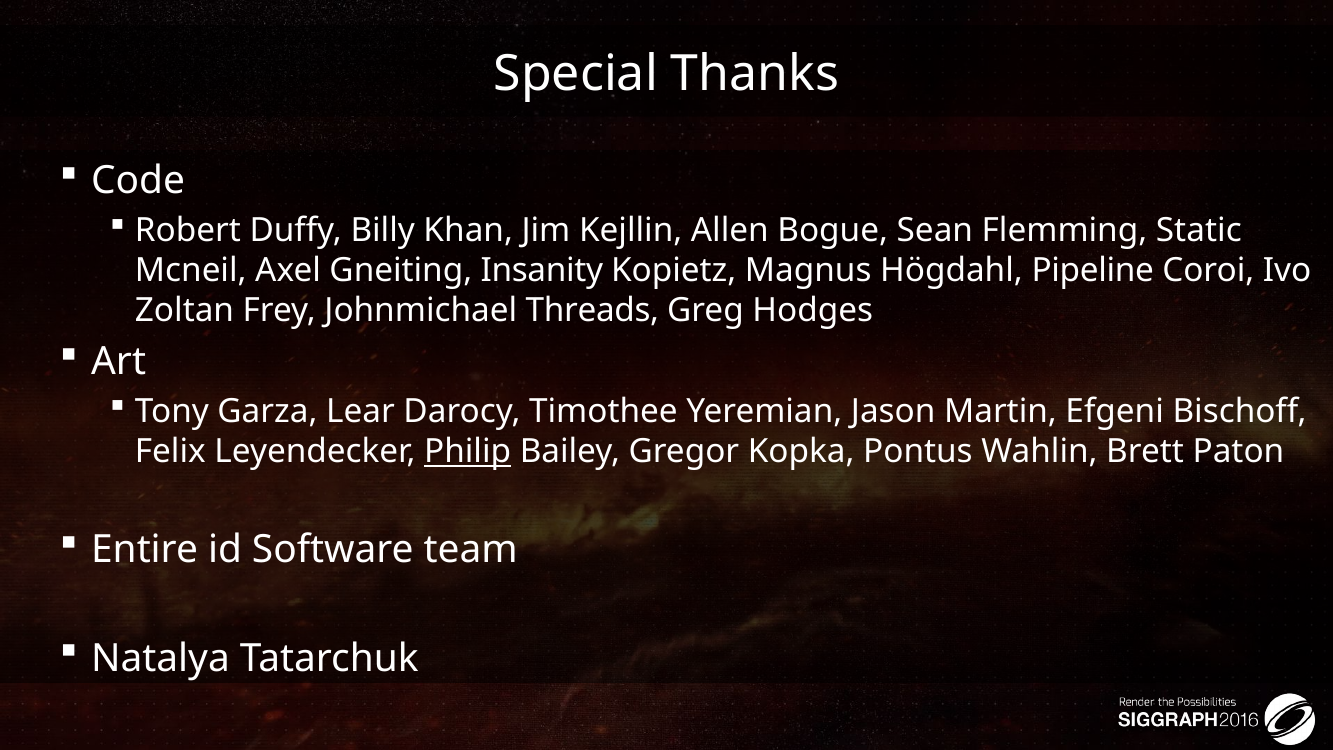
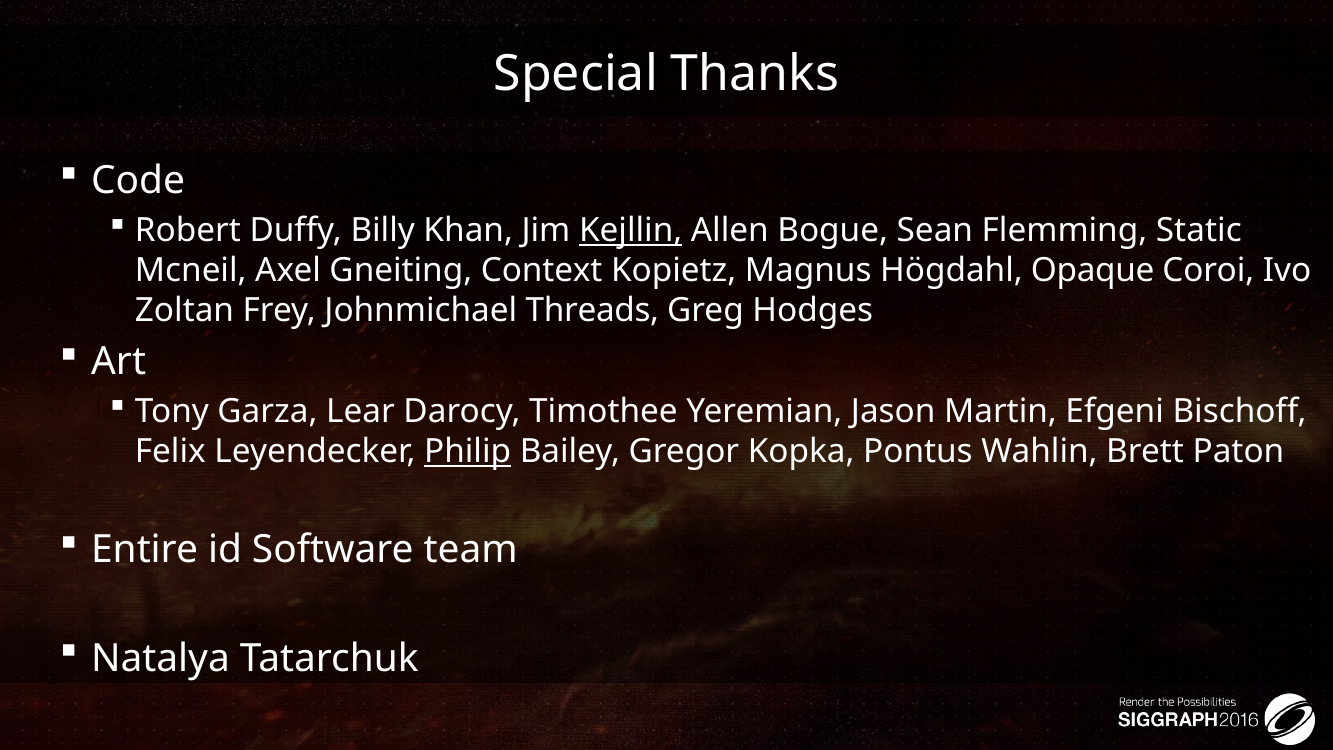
Kejllin underline: none -> present (631, 231)
Insanity: Insanity -> Context (542, 271)
Pipeline: Pipeline -> Opaque (1093, 271)
